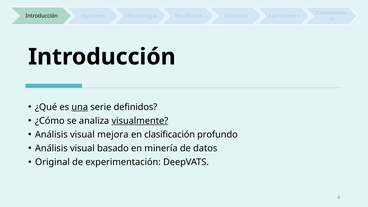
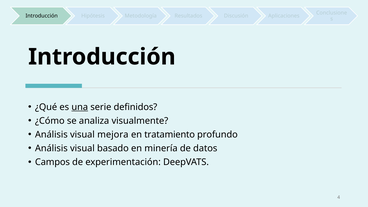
visualmente underline: present -> none (140, 121)
clasificación: clasificación -> tratamiento (170, 135)
Original: Original -> Campos (52, 162)
